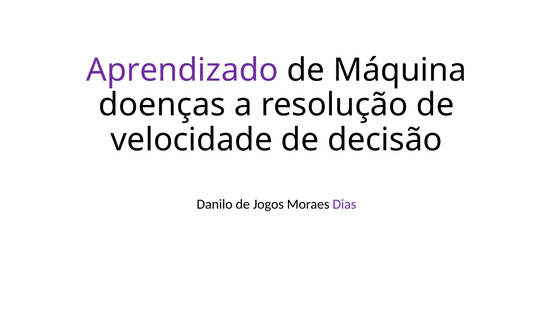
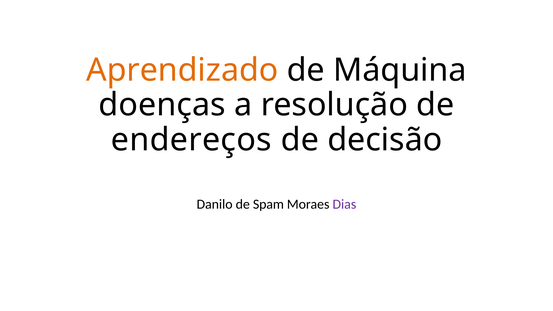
Aprendizado colour: purple -> orange (182, 70)
velocidade: velocidade -> endereços (191, 140)
Jogos: Jogos -> Spam (268, 204)
